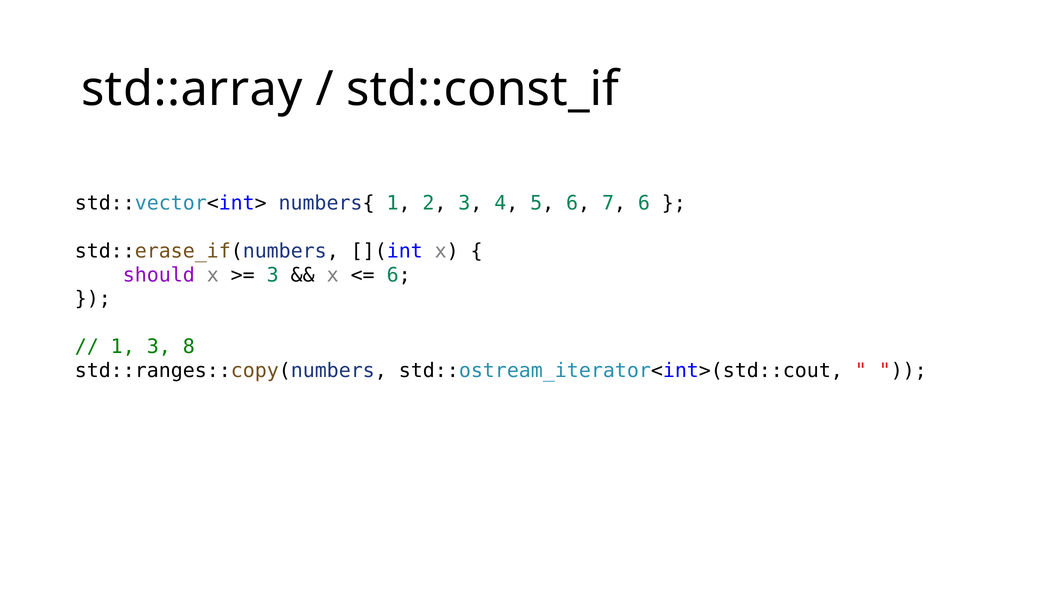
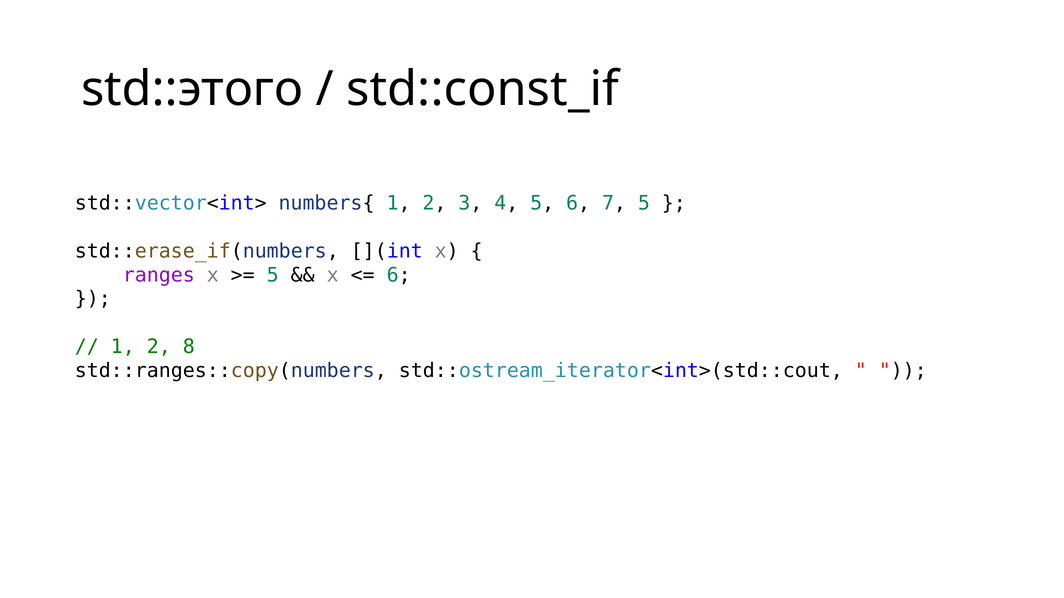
std::array: std::array -> std::этого (192, 89)
7 6: 6 -> 5 (644, 203)
should: should -> ranges (159, 275)
3: 3 -> 5 (273, 275)
3: 3 -> 2 (159, 347)
